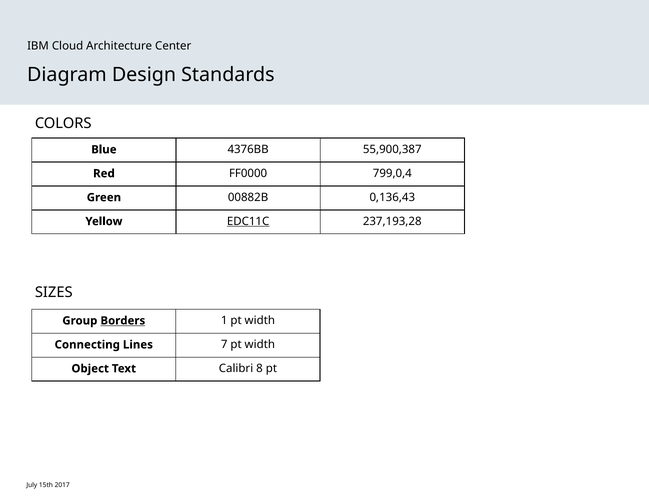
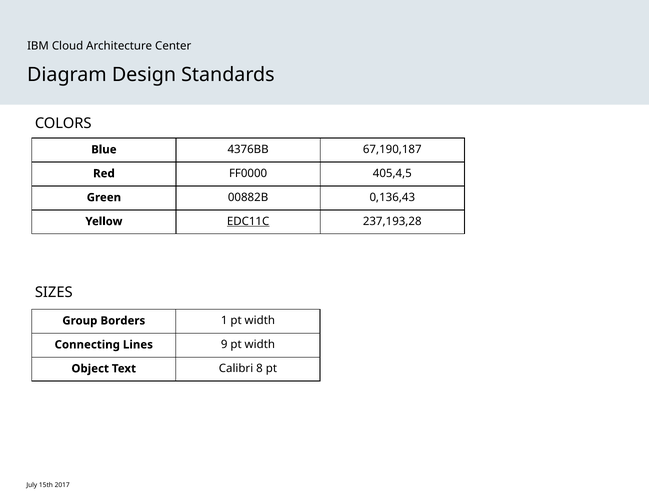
55,900,387: 55,900,387 -> 67,190,187 (392, 149)
799,0,4: 799,0,4 -> 405,4,5 (392, 173)
Borders underline: present -> none (123, 320)
7: 7 -> 9 (224, 344)
